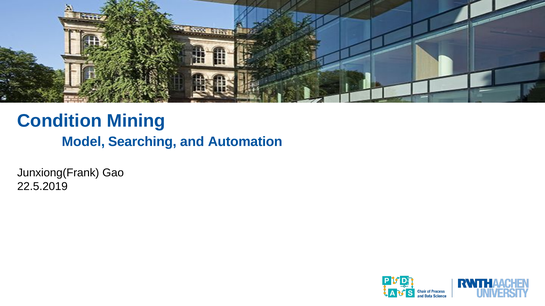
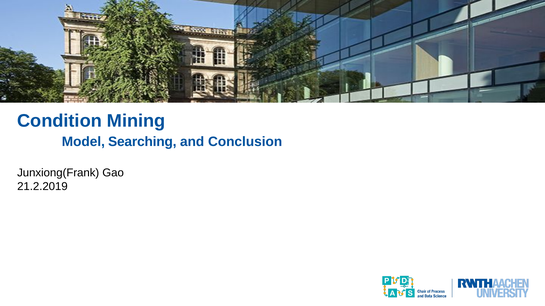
Automation: Automation -> Conclusion (245, 142)
22.5.2019: 22.5.2019 -> 21.2.2019 (42, 187)
